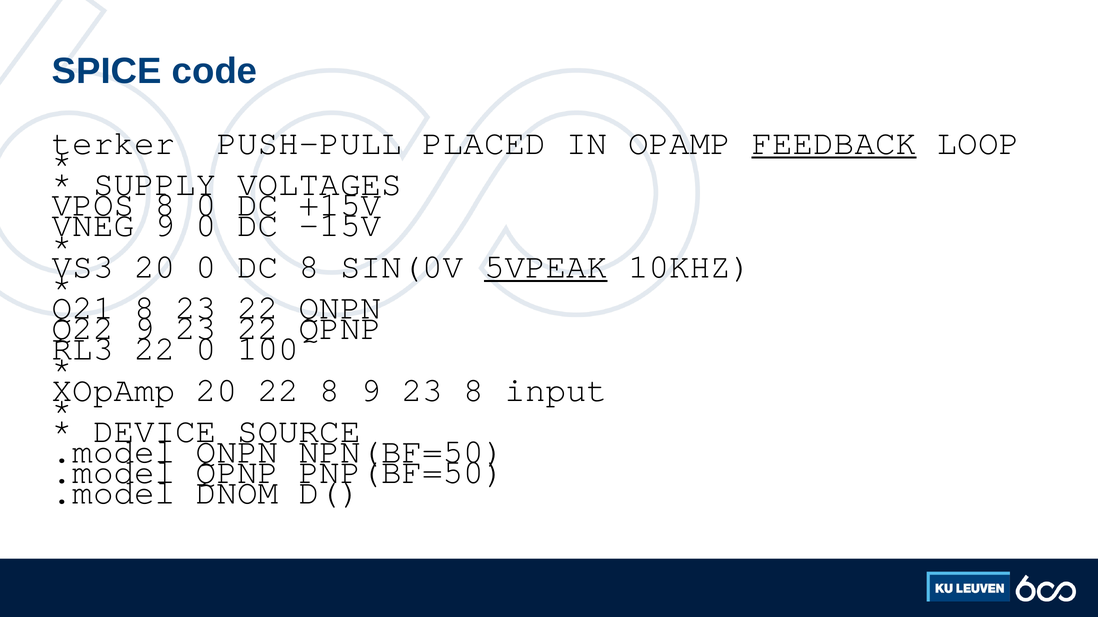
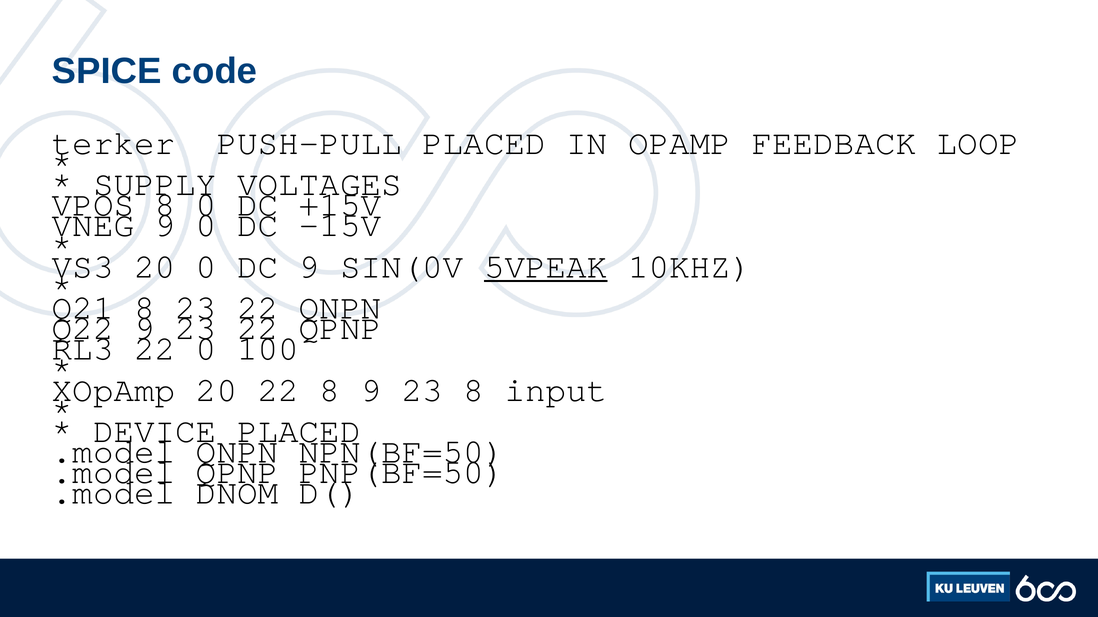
FEEDBACK underline: present -> none (834, 143)
DC 8: 8 -> 9 (309, 267)
DEVICE SOURCE: SOURCE -> PLACED (299, 431)
